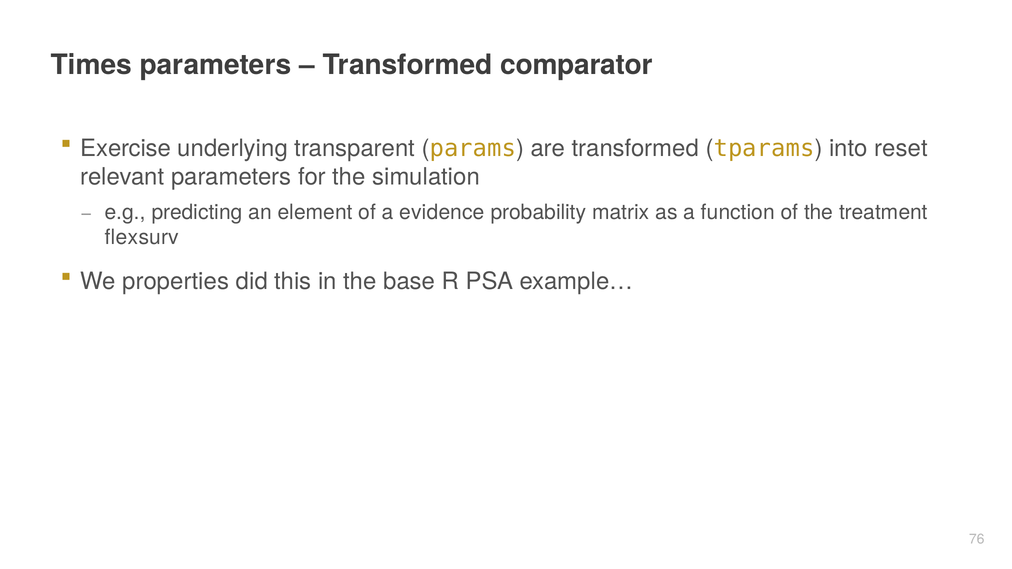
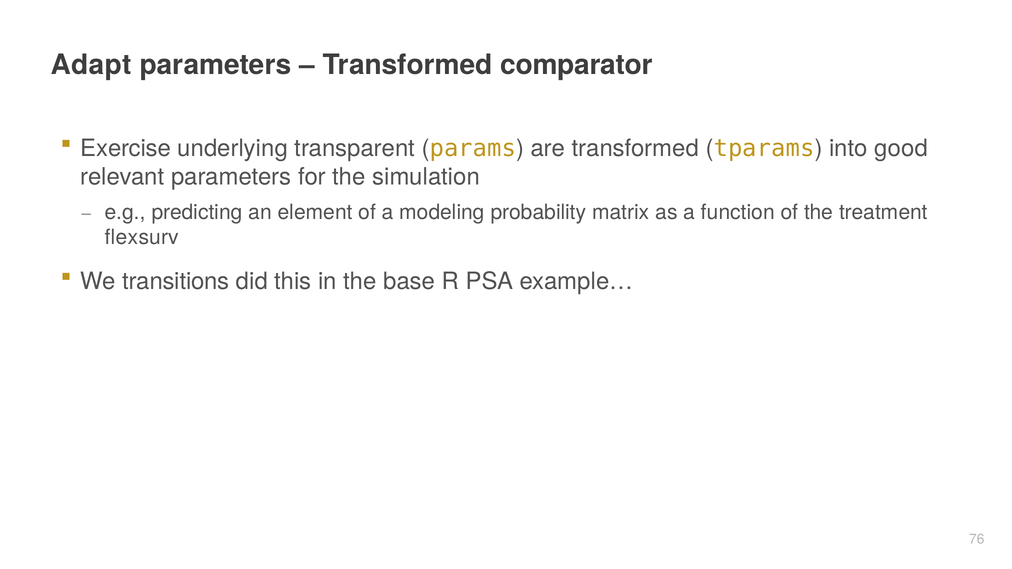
Times: Times -> Adapt (91, 65)
reset: reset -> good (901, 148)
evidence: evidence -> modeling (442, 212)
properties: properties -> transitions (176, 282)
